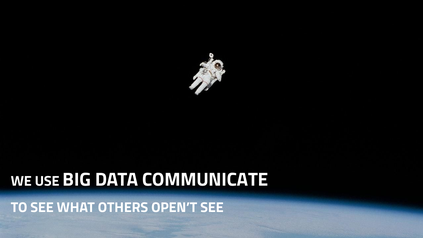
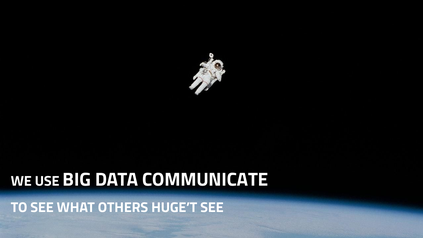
OPEN’T: OPEN’T -> HUGE’T (174, 208)
